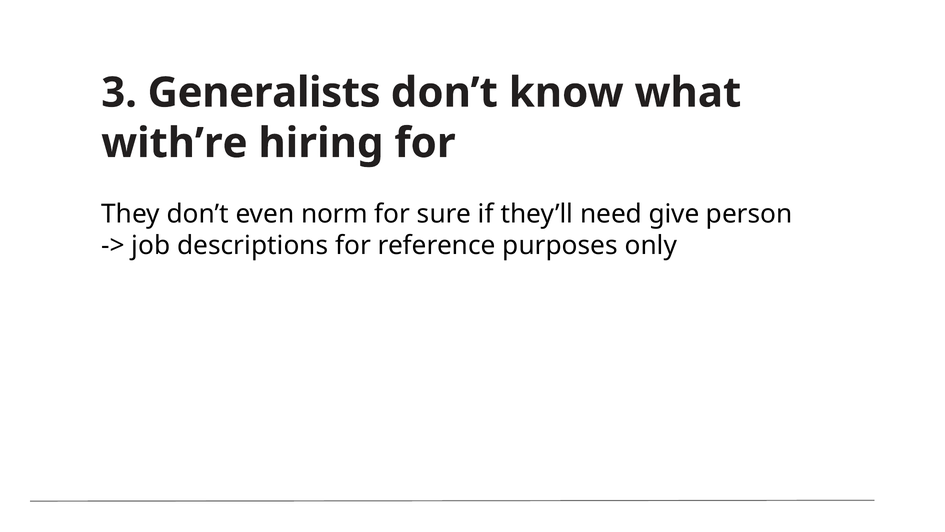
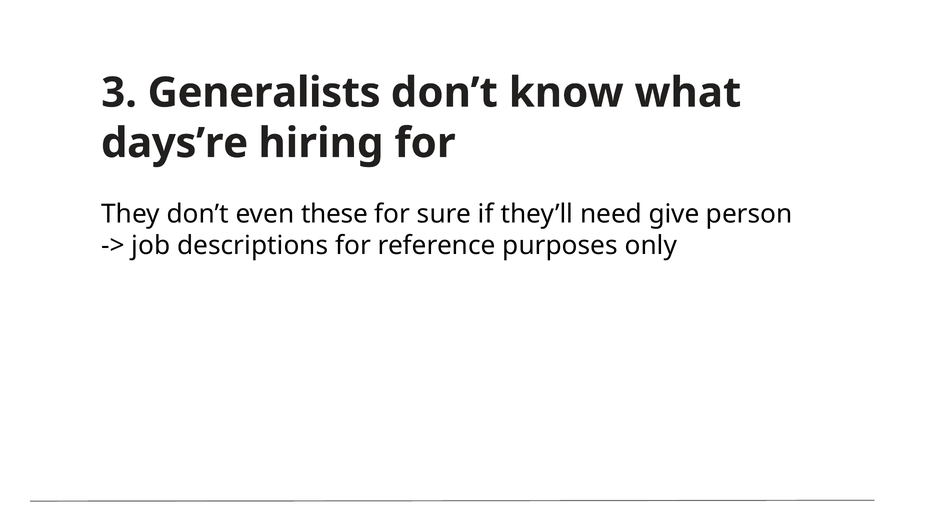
with’re: with’re -> days’re (175, 143)
norm: norm -> these (335, 214)
